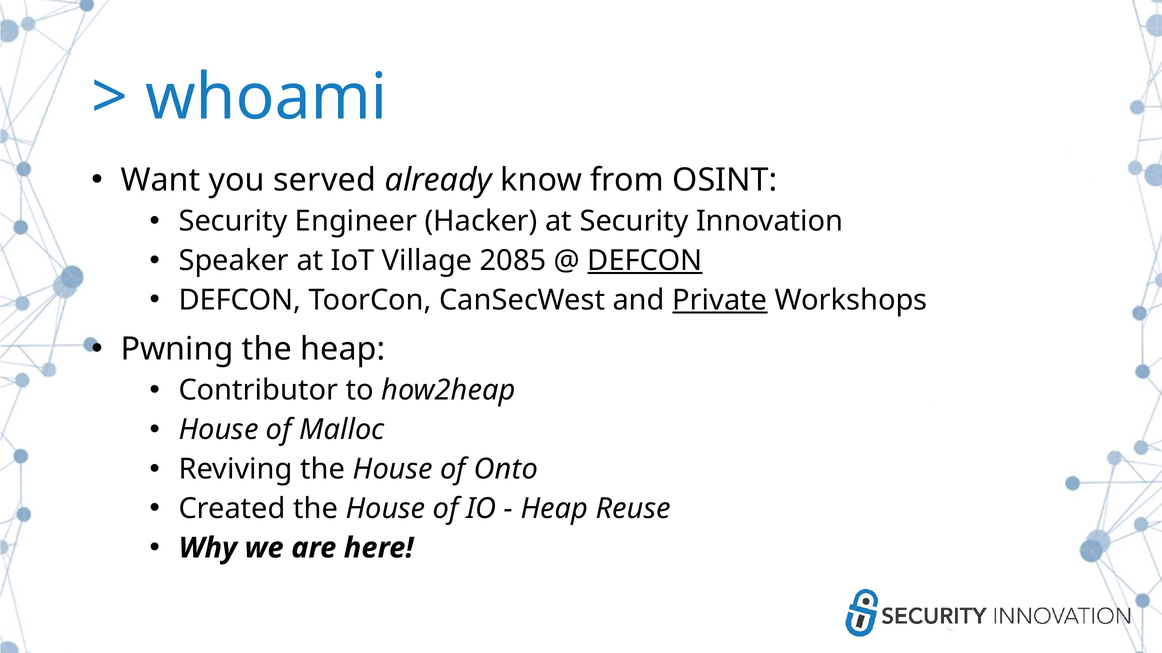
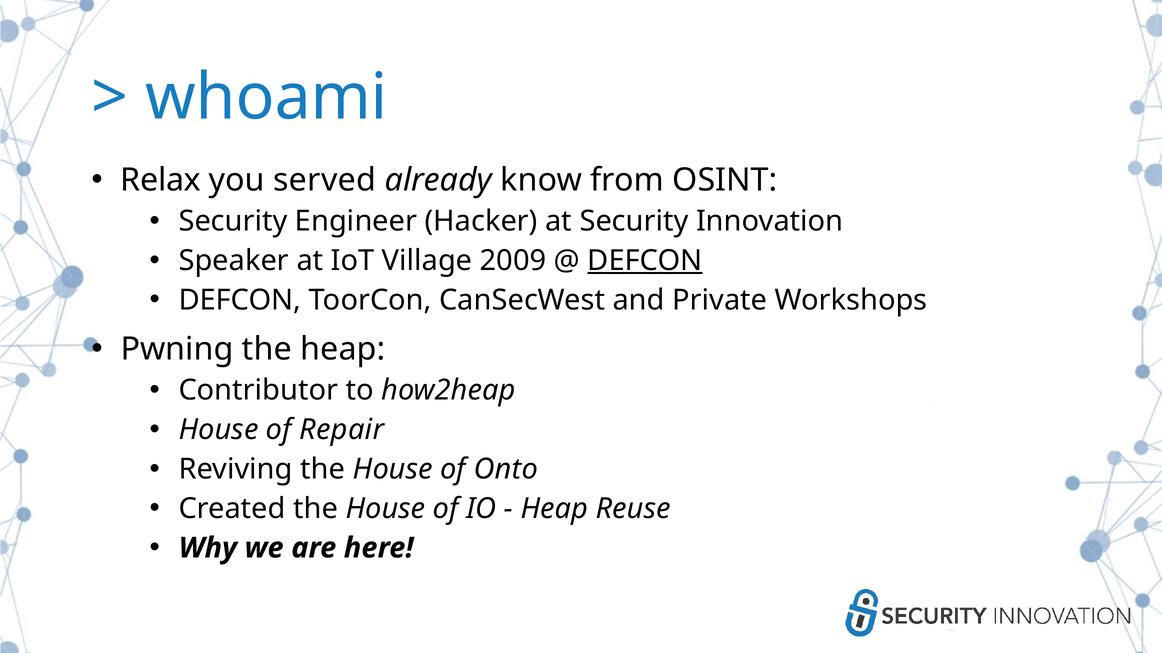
Want: Want -> Relax (161, 180)
2085: 2085 -> 2009 (513, 261)
Private underline: present -> none (720, 300)
Malloc: Malloc -> Repair (342, 430)
